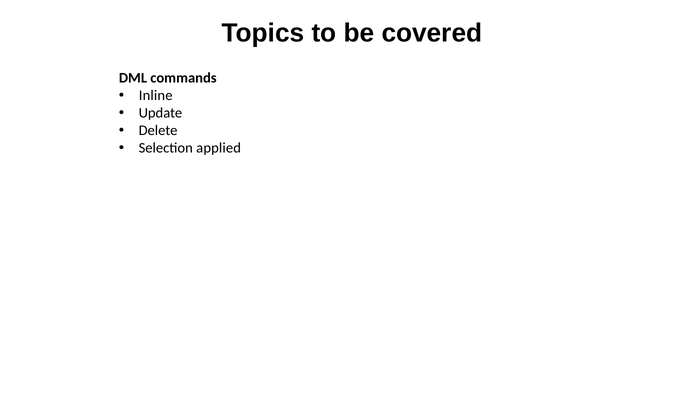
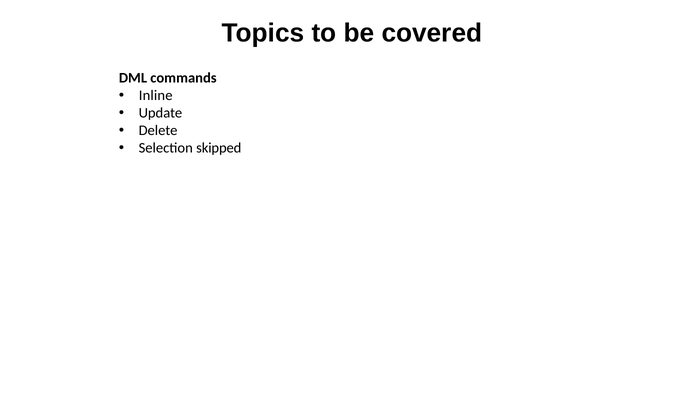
applied: applied -> skipped (219, 148)
